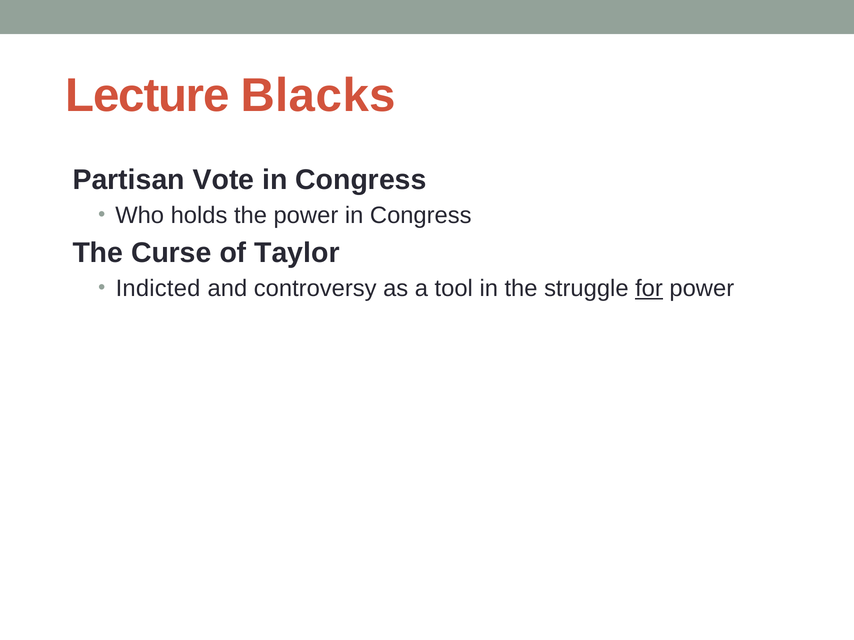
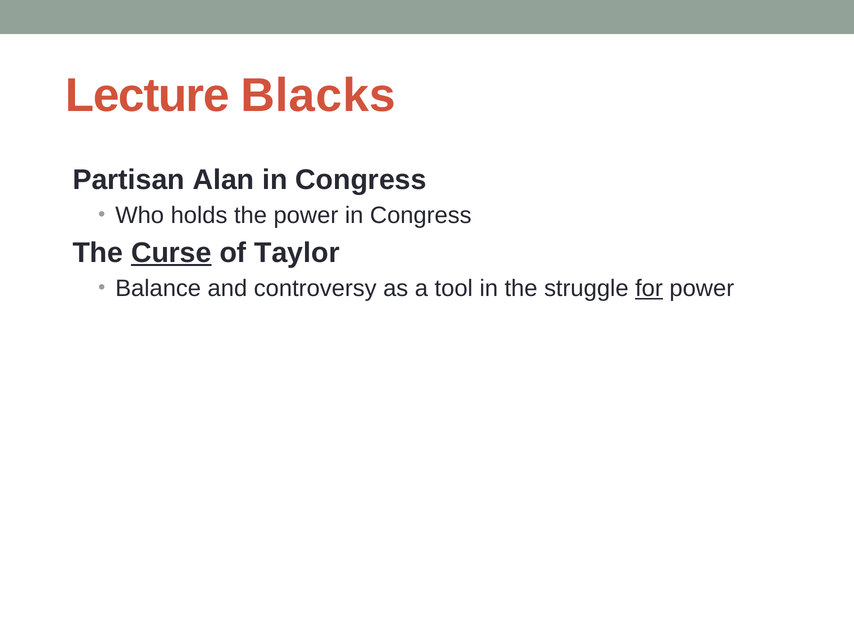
Vote: Vote -> Alan (223, 180)
Curse underline: none -> present (171, 253)
Indicted: Indicted -> Balance (158, 289)
